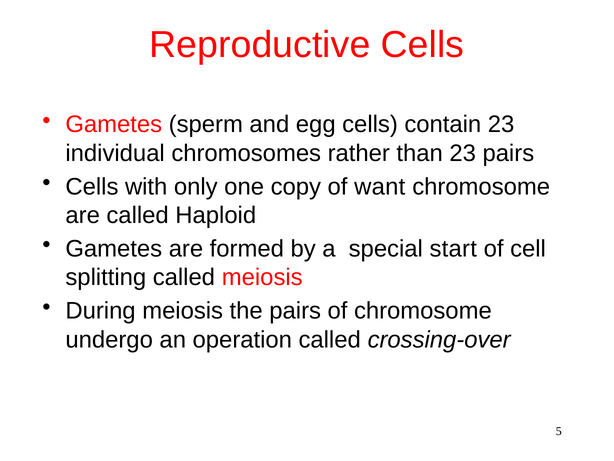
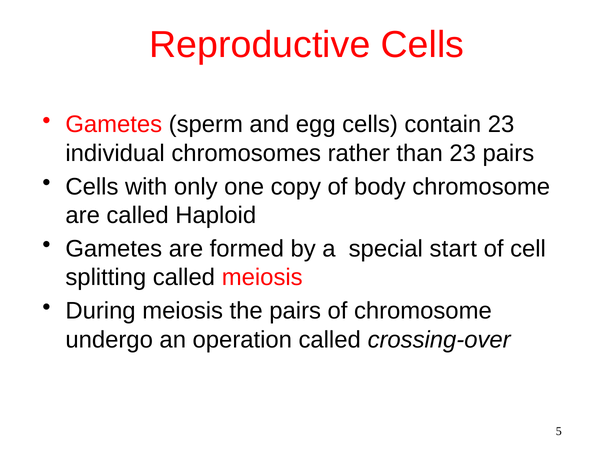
want: want -> body (380, 186)
